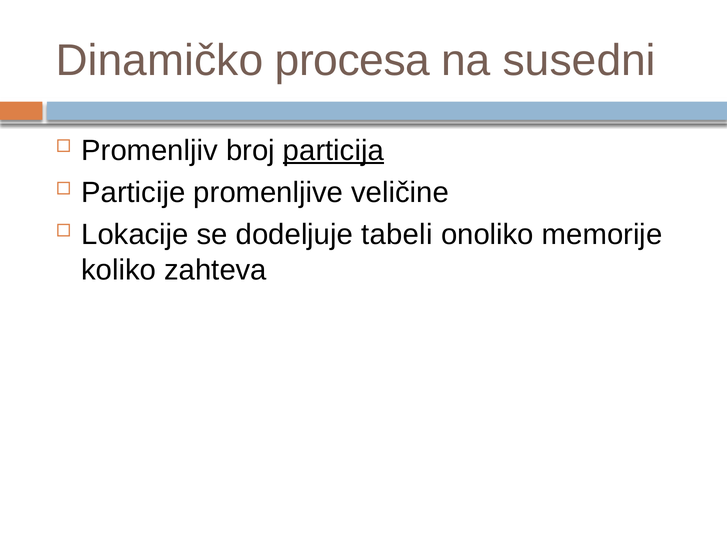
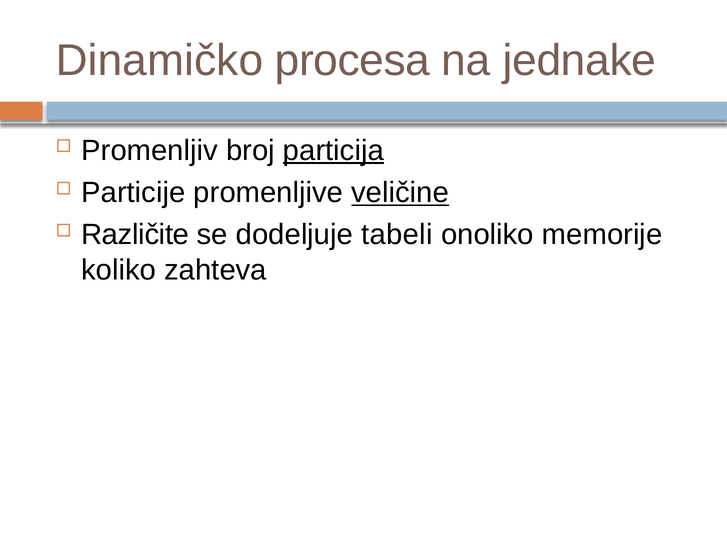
susedni: susedni -> jednake (579, 61)
veličine underline: none -> present (400, 193)
Lokacije: Lokacije -> Različite (135, 235)
